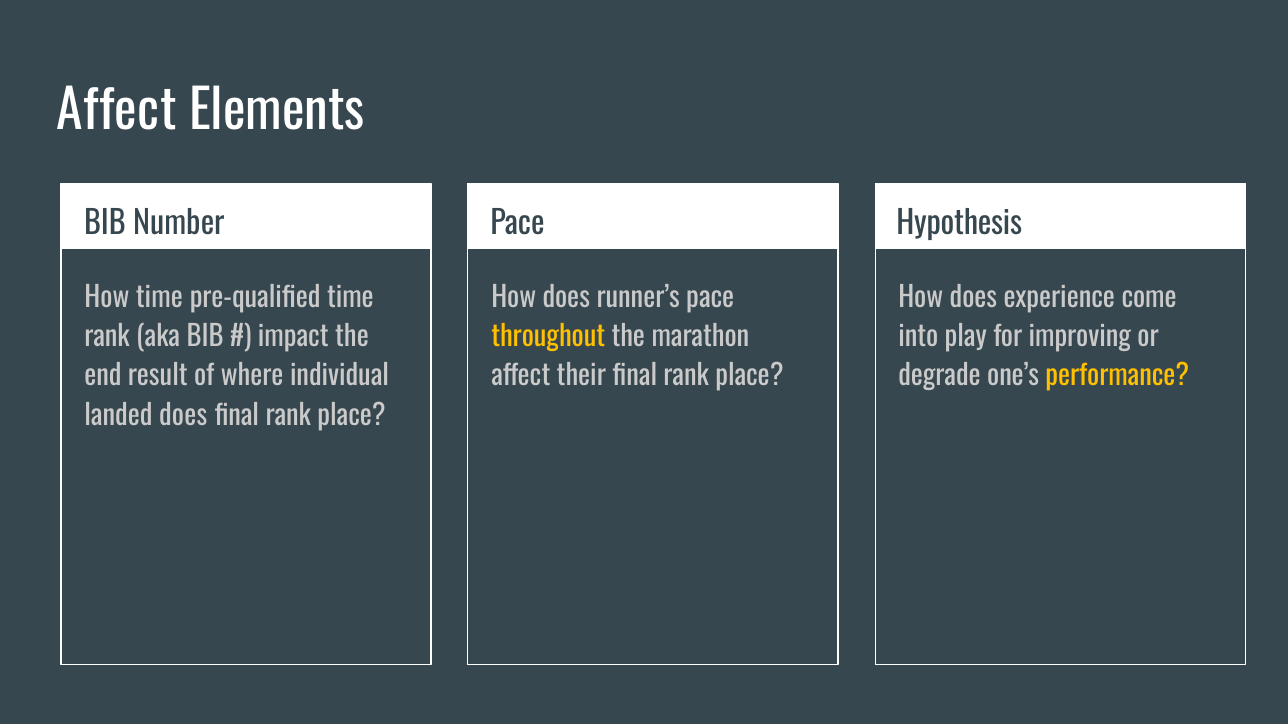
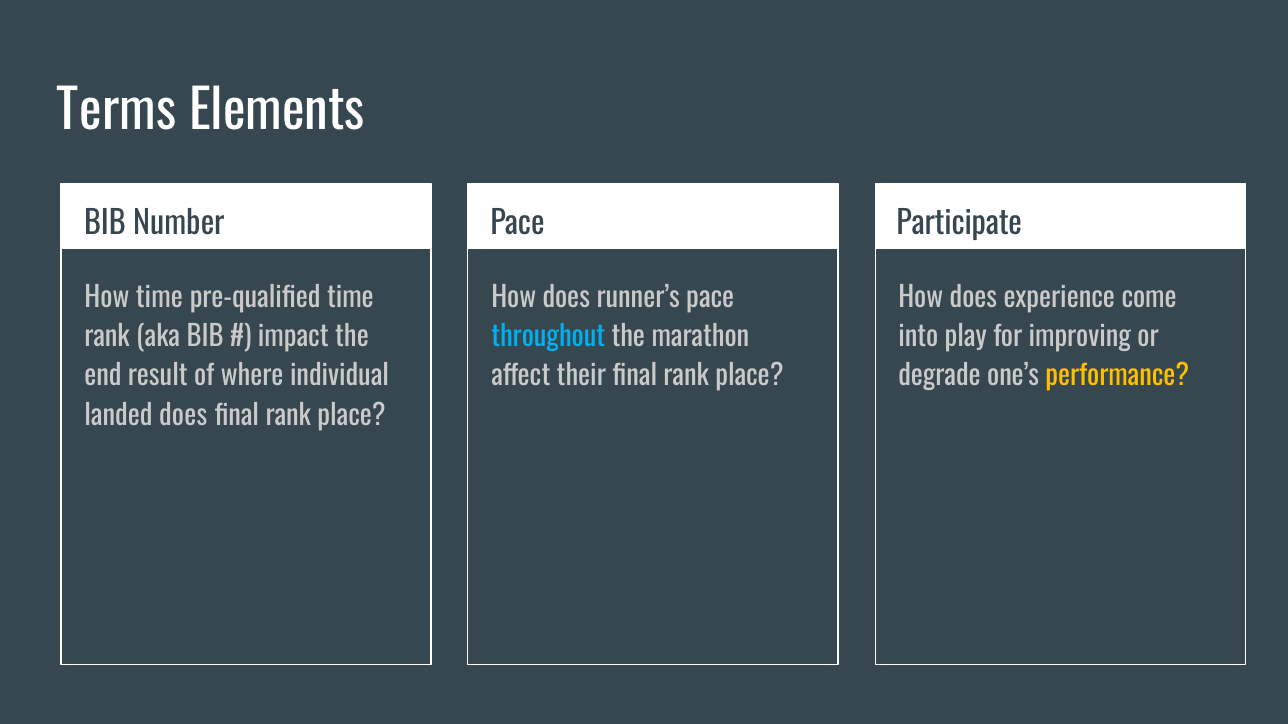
Affect: Affect -> Terms (117, 112)
Hypothesis: Hypothesis -> Participate (959, 224)
throughout colour: yellow -> light blue (548, 337)
